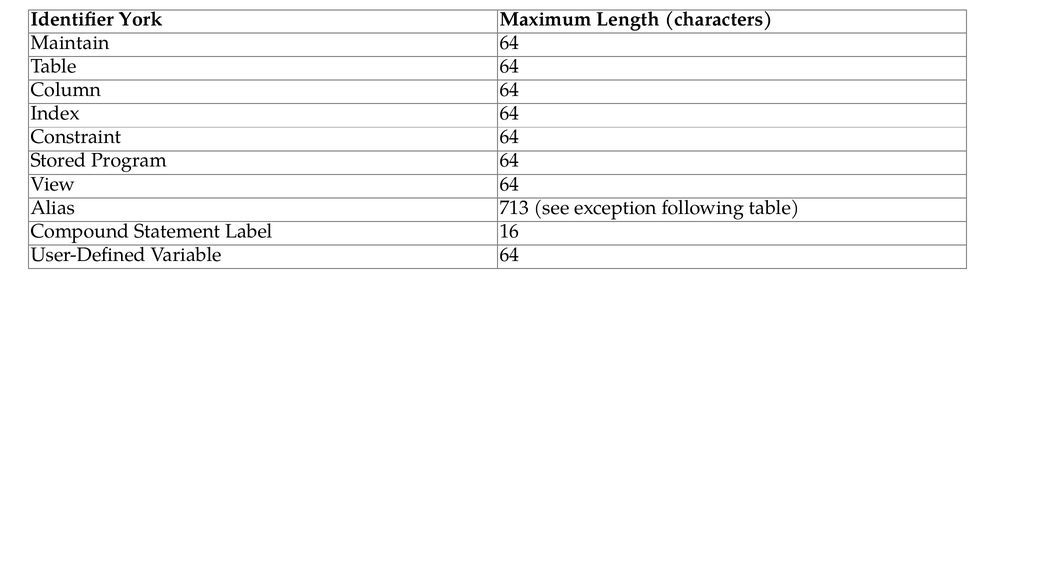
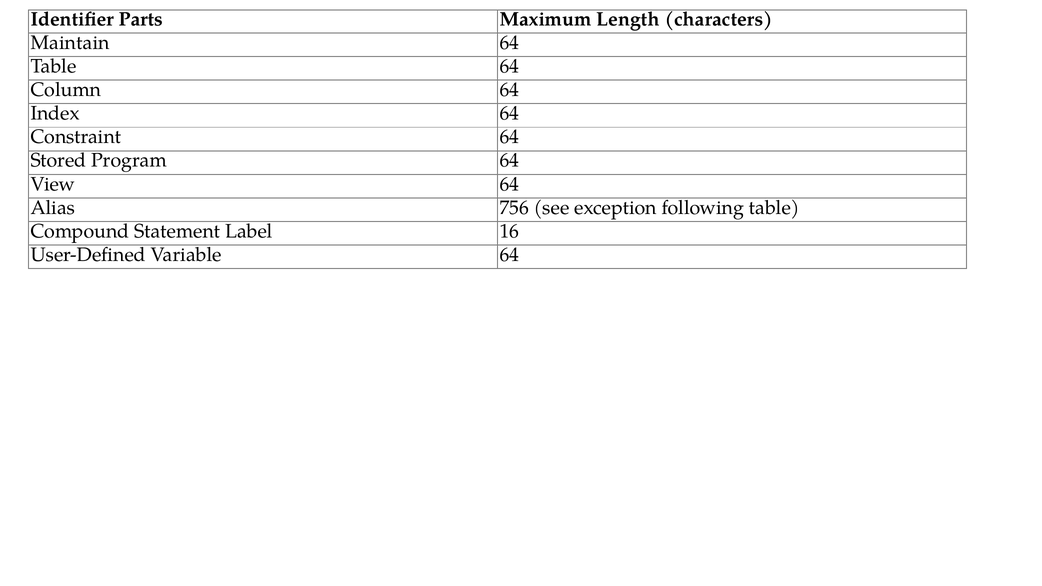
York: York -> Parts (141, 20)
713: 713 -> 756 (514, 208)
